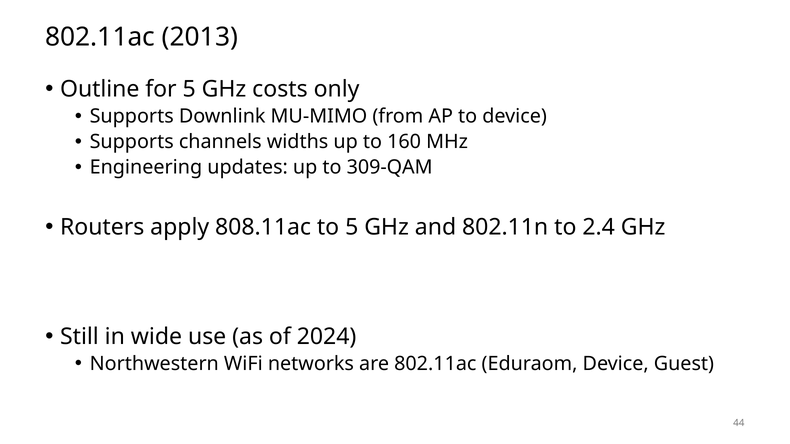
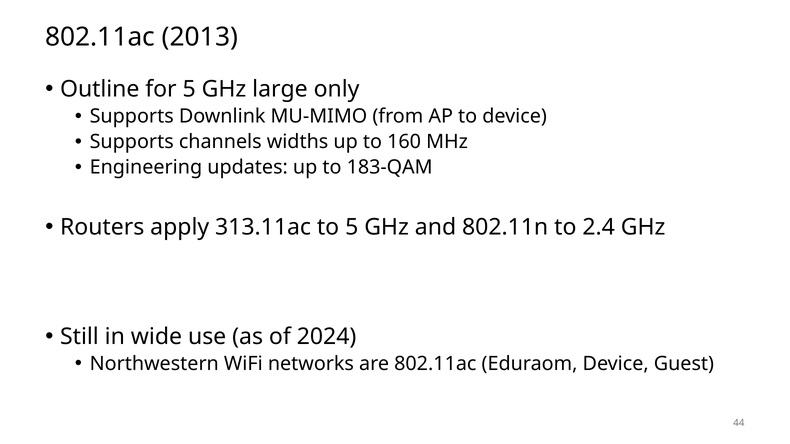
costs: costs -> large (280, 89)
309-QAM: 309-QAM -> 183-QAM (390, 167)
808.11ac: 808.11ac -> 313.11ac (263, 227)
